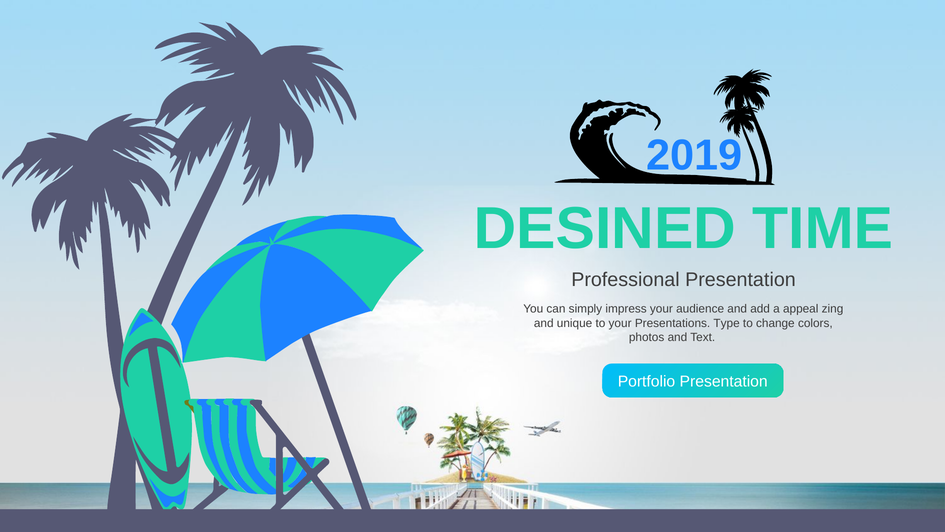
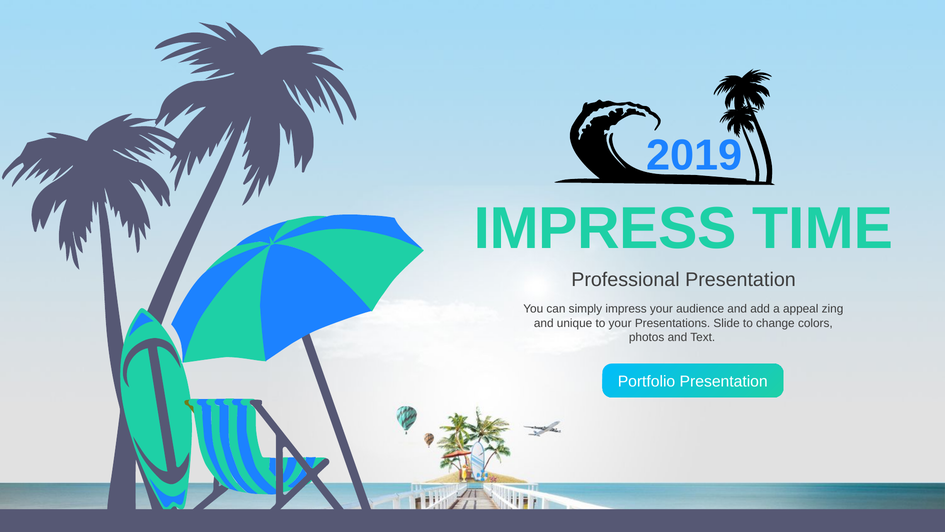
DESINED: DESINED -> IMPRESS (605, 229)
Type: Type -> Slide (727, 323)
